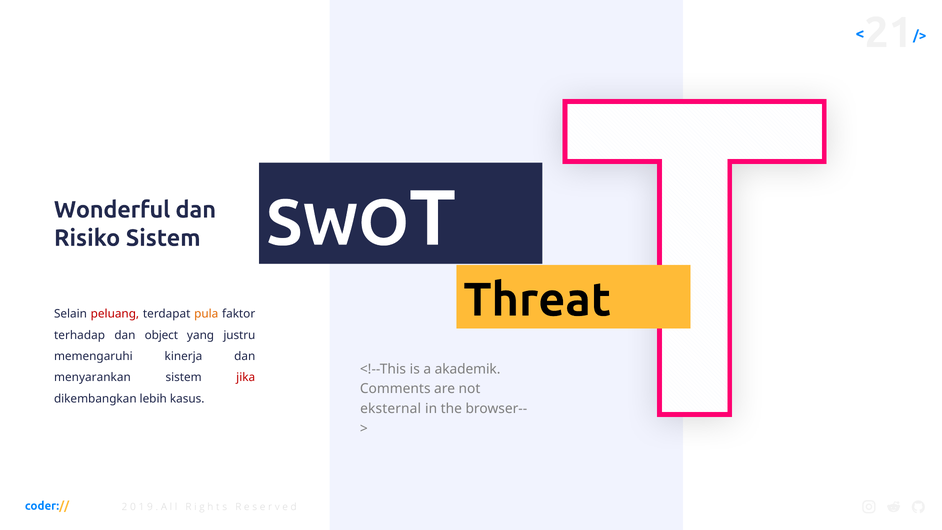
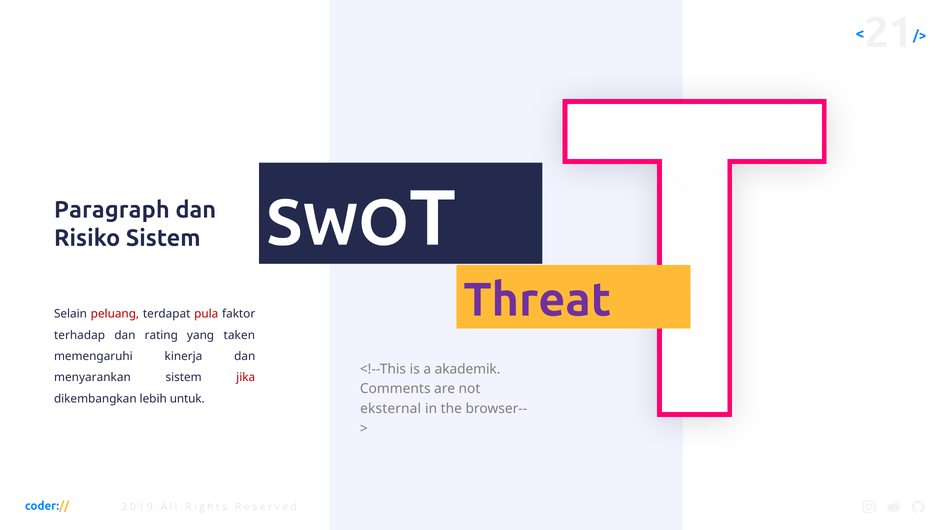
Wonderful: Wonderful -> Paragraph (112, 210)
Threat colour: black -> purple (537, 300)
pula colour: orange -> red (206, 314)
object: object -> rating (161, 335)
justru: justru -> taken (239, 335)
kasus: kasus -> untuk (187, 399)
